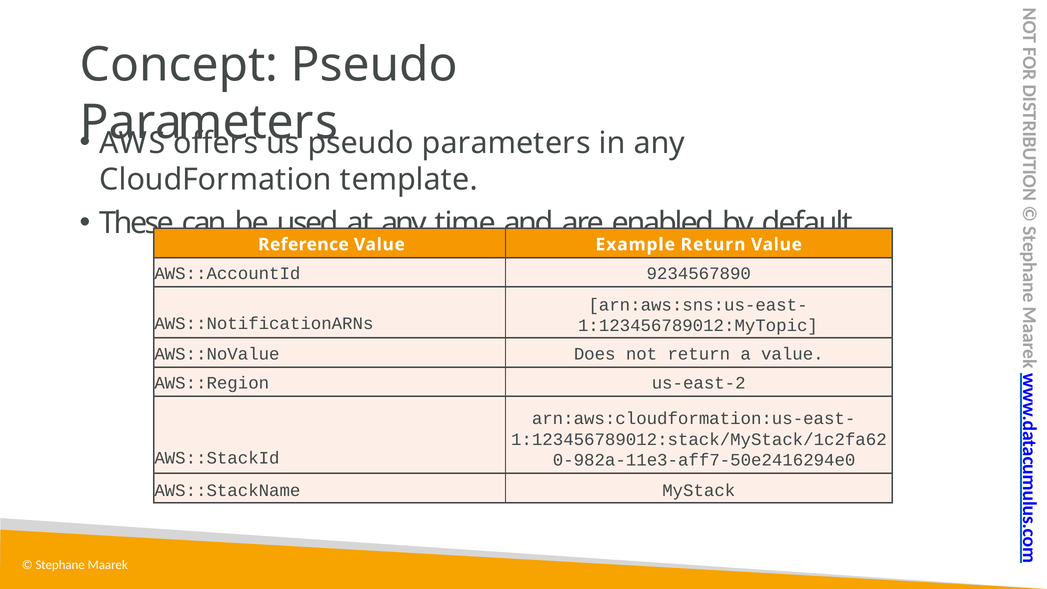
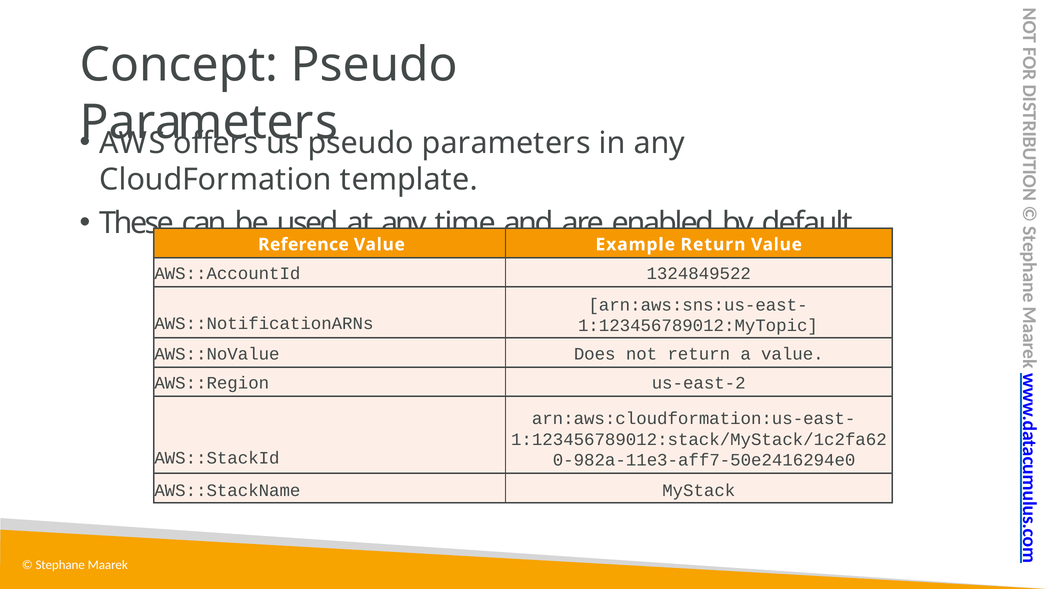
9234567890: 9234567890 -> 1324849522 (699, 274)
